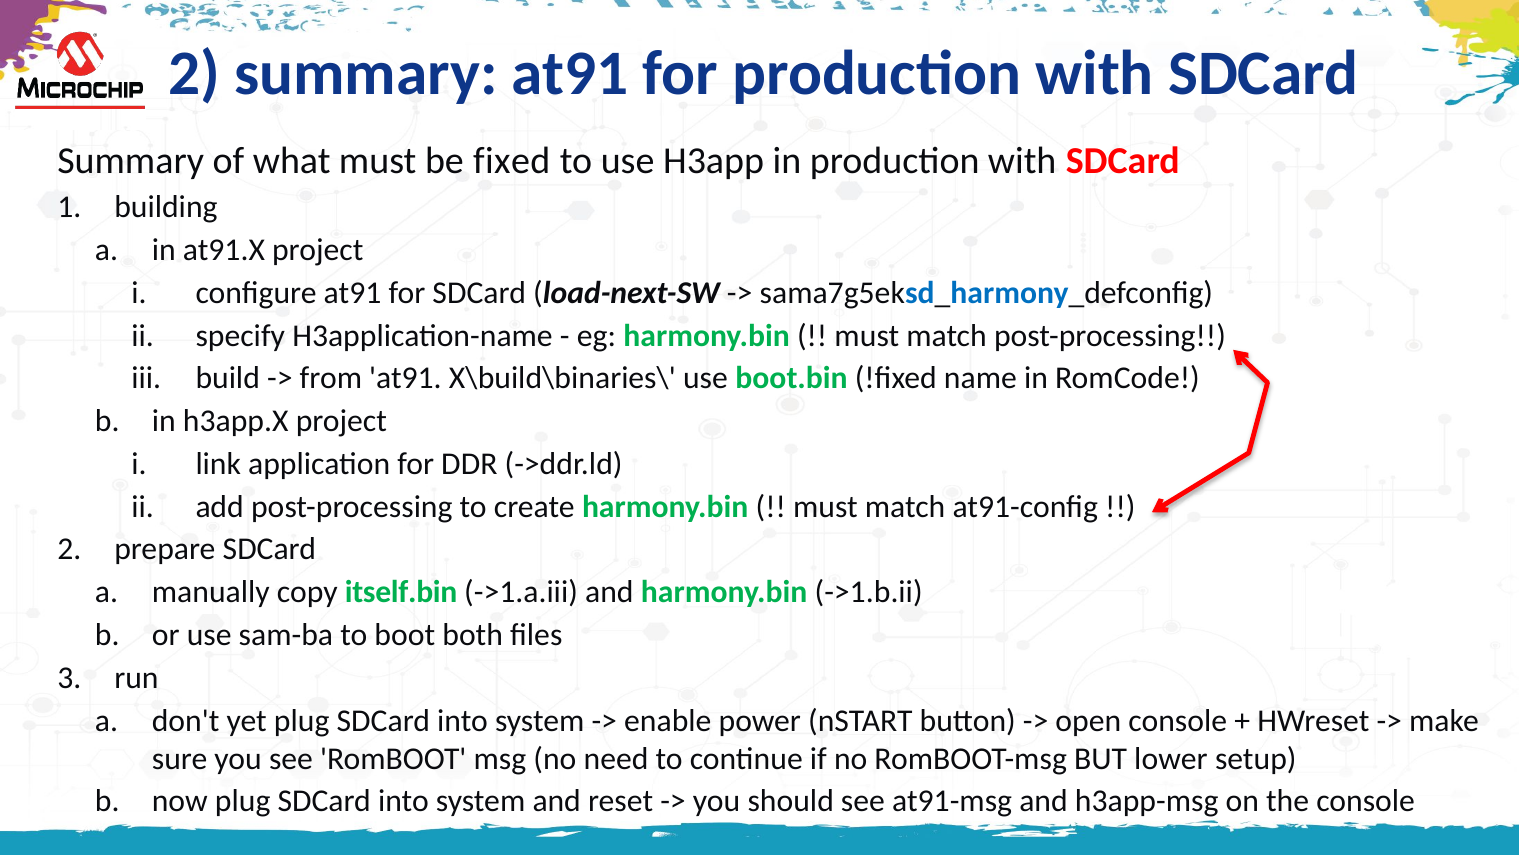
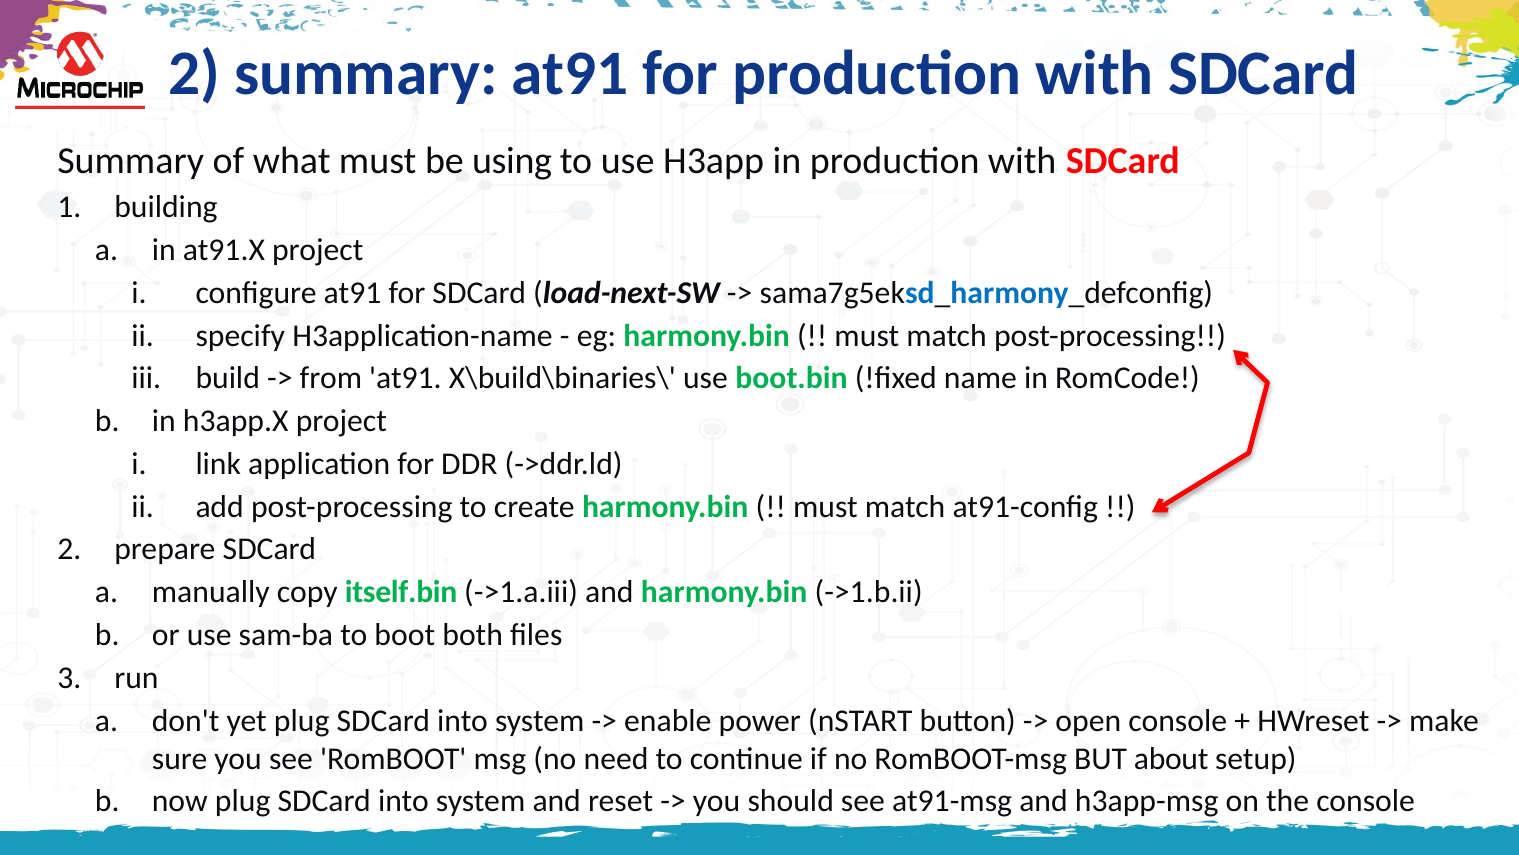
fixed: fixed -> using (512, 161)
lower: lower -> about (1171, 758)
